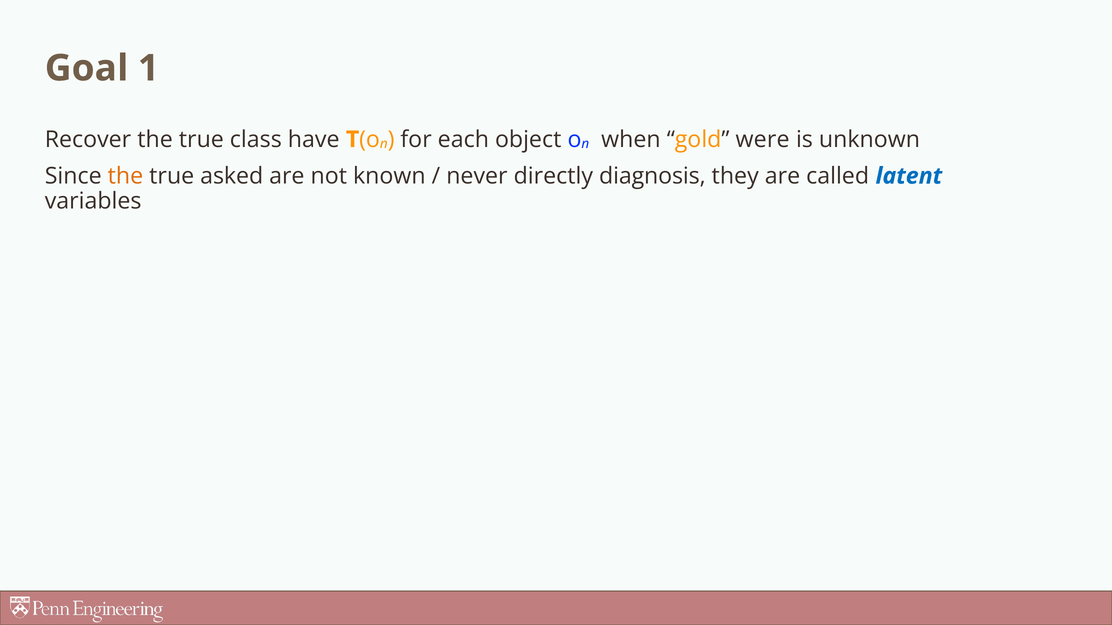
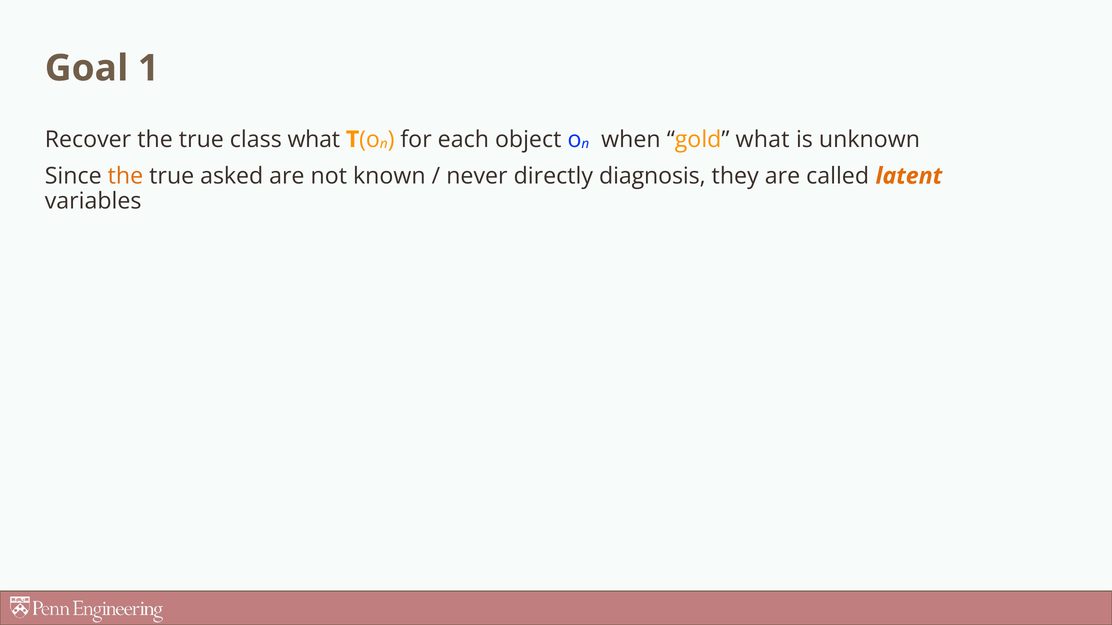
class have: have -> what (314, 140)
gold were: were -> what (763, 140)
latent colour: blue -> orange (909, 176)
